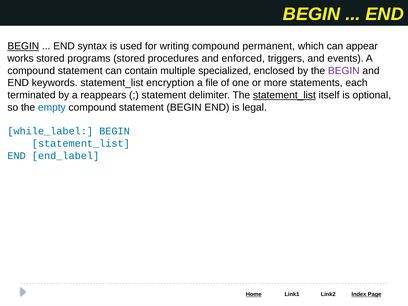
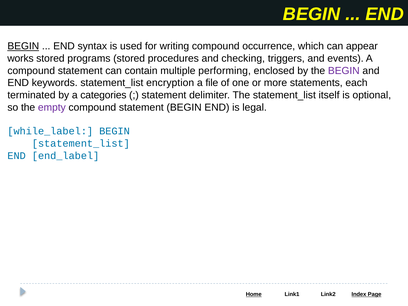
permanent: permanent -> occurrence (269, 46)
enforced: enforced -> checking (243, 58)
specialized: specialized -> performing (225, 71)
reappears: reappears -> categories (103, 95)
statement_list underline: present -> none (284, 95)
empty colour: blue -> purple (52, 107)
